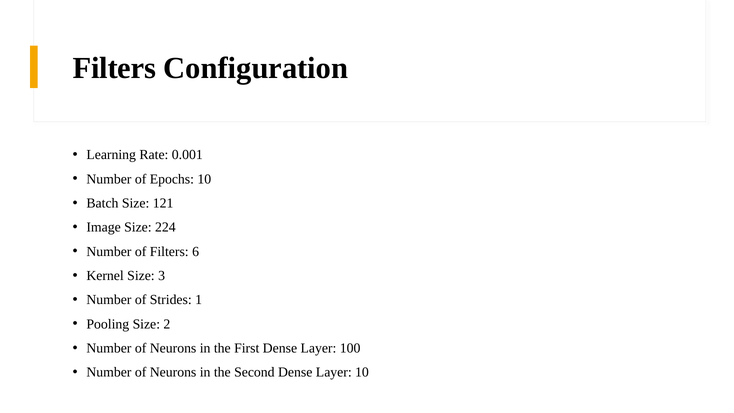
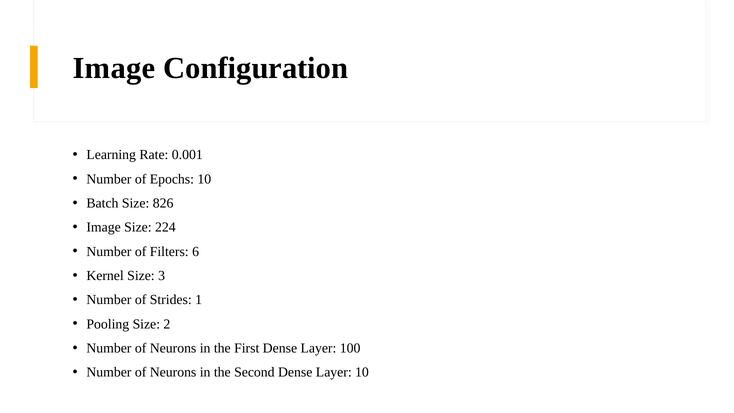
Filters: Filters -> Image (114, 68)
121: 121 -> 826 (163, 203)
